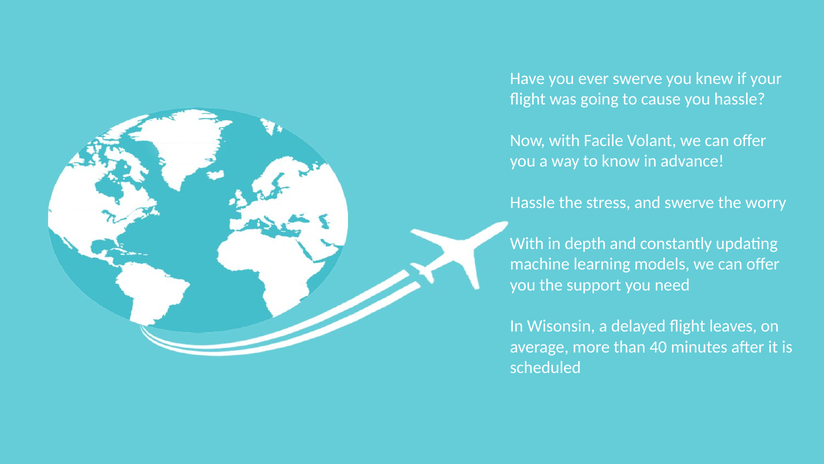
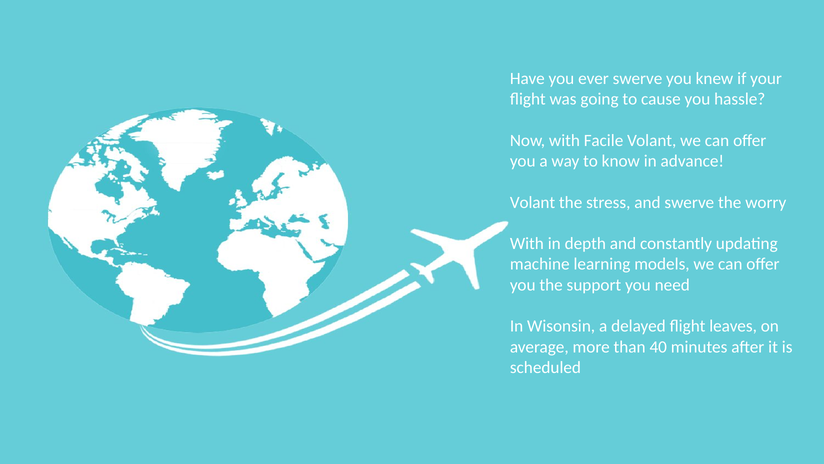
Hassle: Hassle -> Volant (533, 202)
